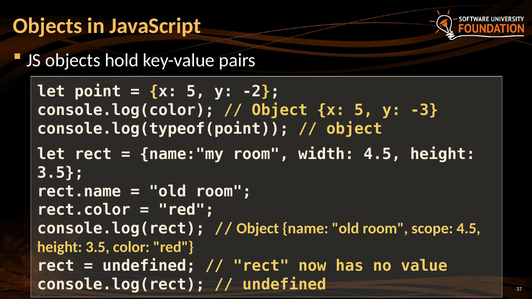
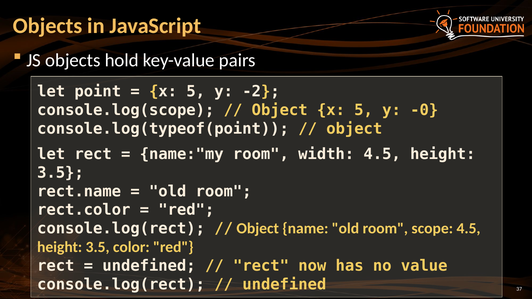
console.log(color: console.log(color -> console.log(scope (126, 110)
-3: -3 -> -0 (424, 110)
